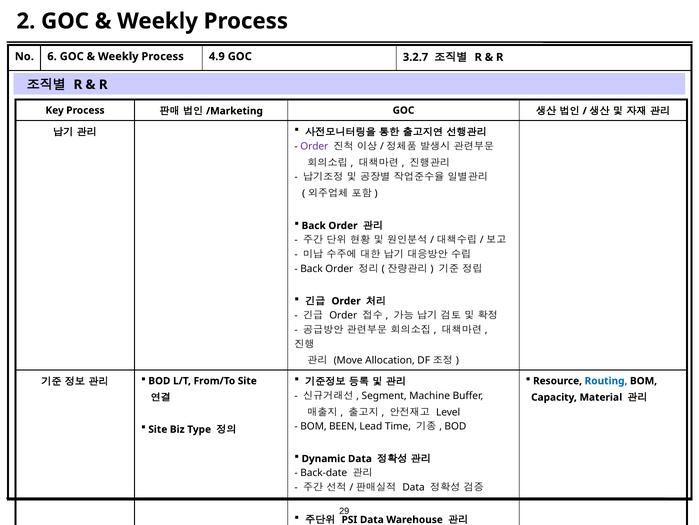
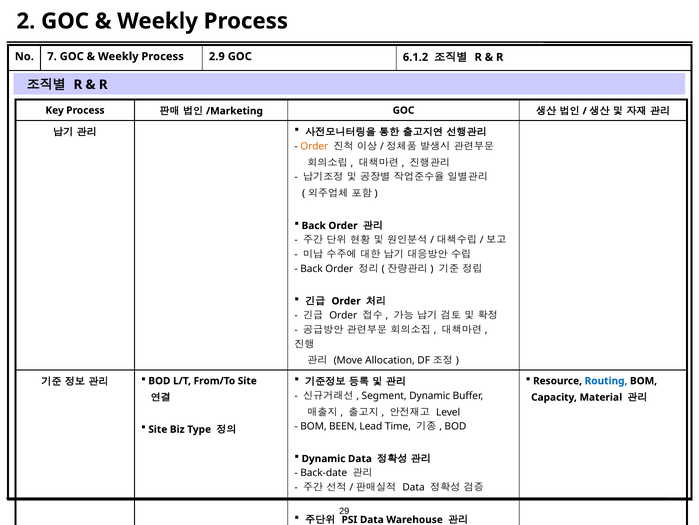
6: 6 -> 7 (52, 56)
4.9: 4.9 -> 2.9 (217, 56)
3.2.7: 3.2.7 -> 6.1.2 (416, 57)
Order colour: purple -> orange (314, 146)
Segment Machine: Machine -> Dynamic (430, 395)
